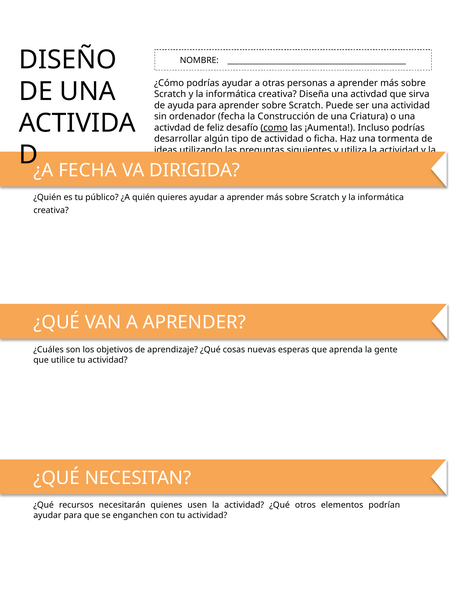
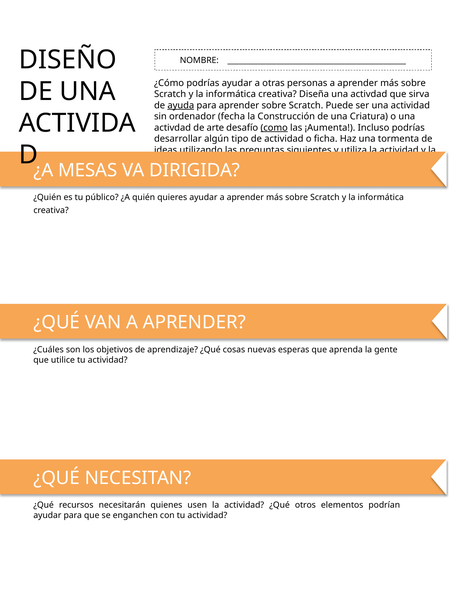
ayuda underline: none -> present (181, 105)
feliz: feliz -> arte (215, 128)
¿A FECHA: FECHA -> MESAS (88, 170)
